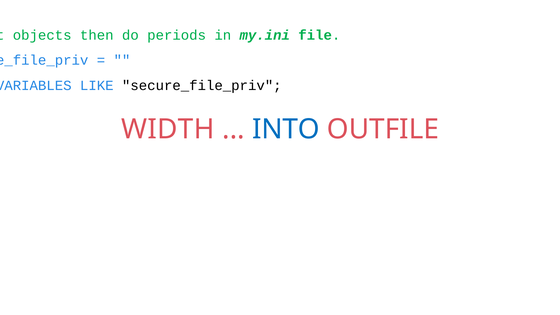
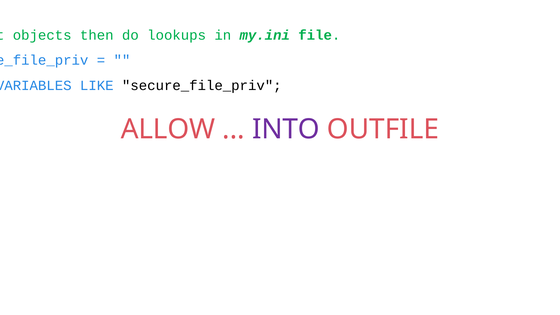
periods: periods -> lookups (177, 35)
WIDTH: WIDTH -> ALLOW (168, 129)
INTO colour: blue -> purple (286, 129)
